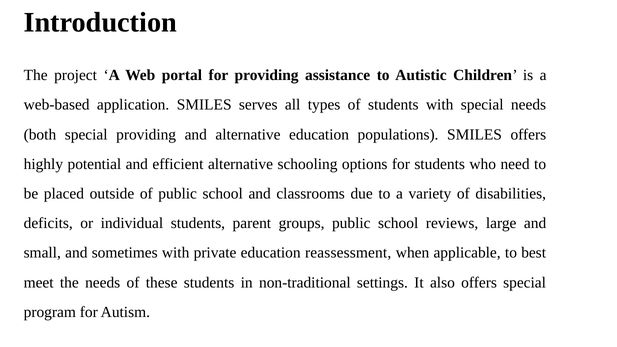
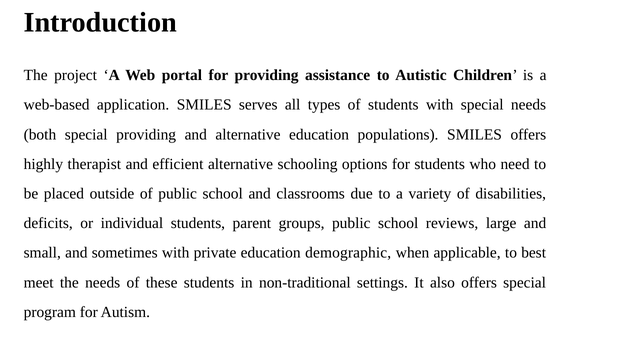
potential: potential -> therapist (94, 164)
reassessment: reassessment -> demographic (348, 253)
